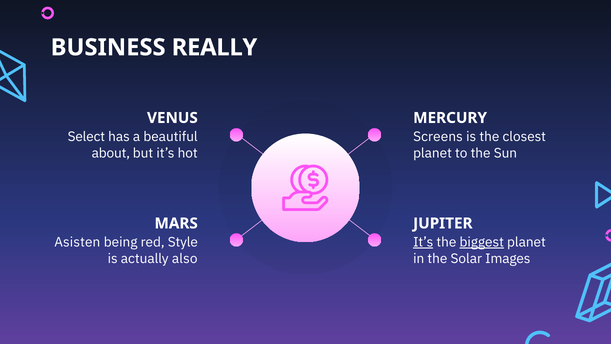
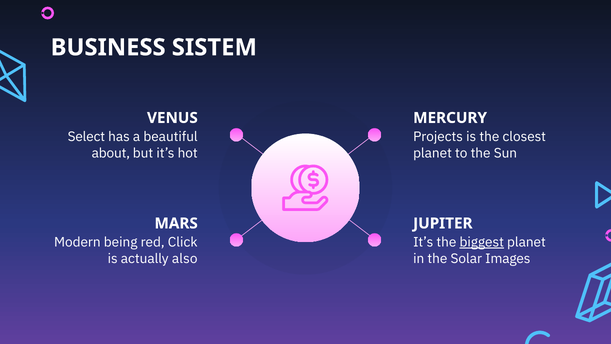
REALLY: REALLY -> SISTEM (214, 47)
Screens: Screens -> Projects (438, 137)
Asisten: Asisten -> Modern (77, 242)
Style: Style -> Click (183, 242)
It’s underline: present -> none (423, 242)
